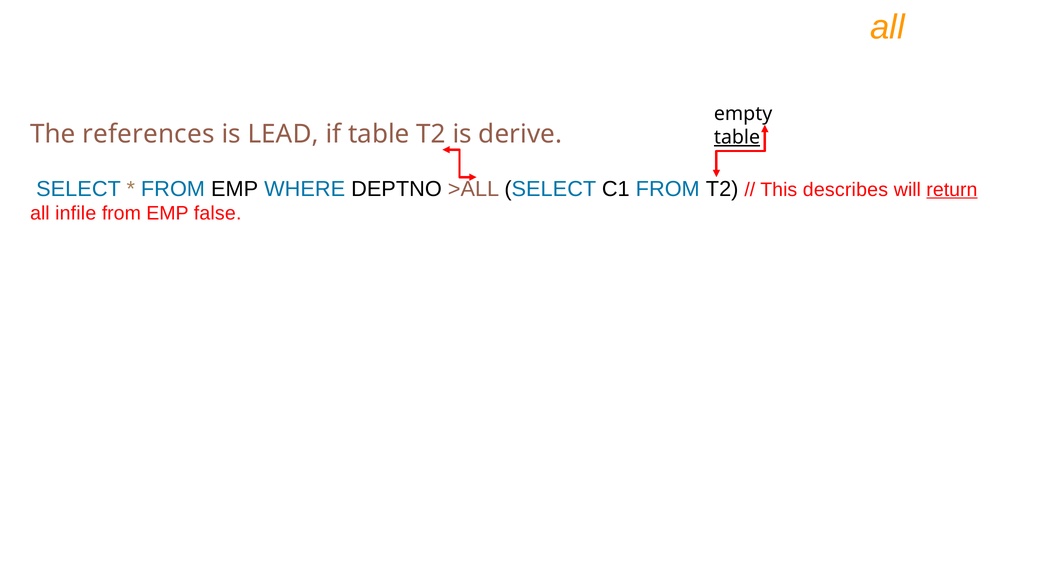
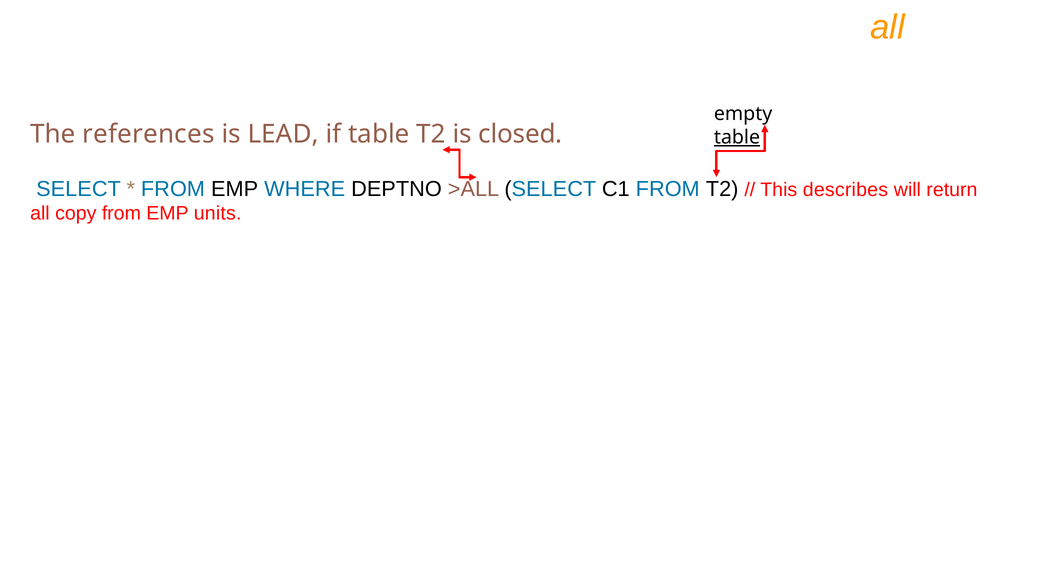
derive: derive -> closed (520, 134)
return underline: present -> none (952, 190)
infile: infile -> copy (76, 214)
false: false -> units (218, 214)
